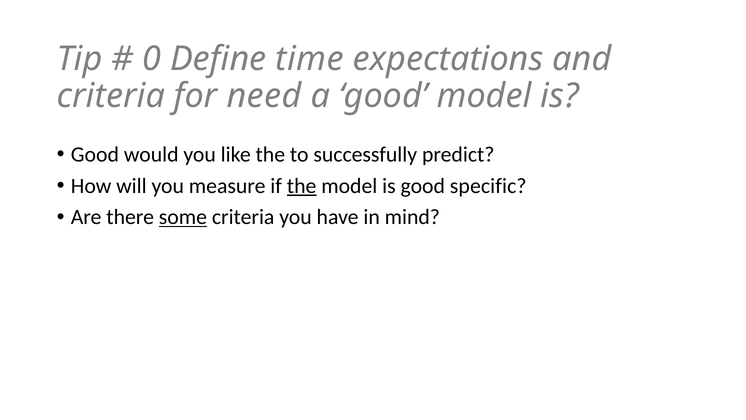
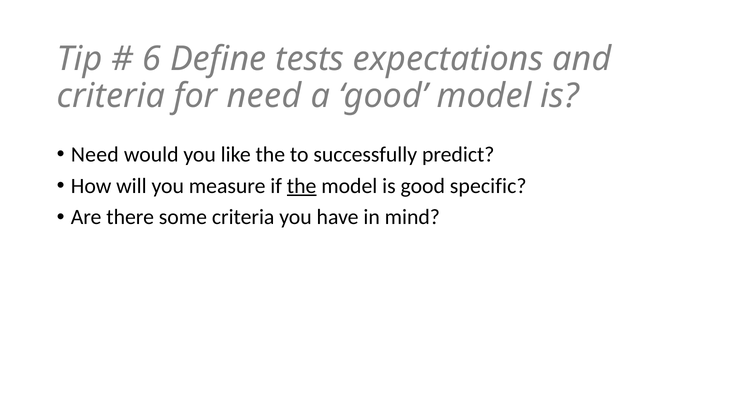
0: 0 -> 6 (152, 59)
time: time -> tests (310, 59)
Good: Good -> Need (95, 154)
some underline: present -> none (183, 217)
